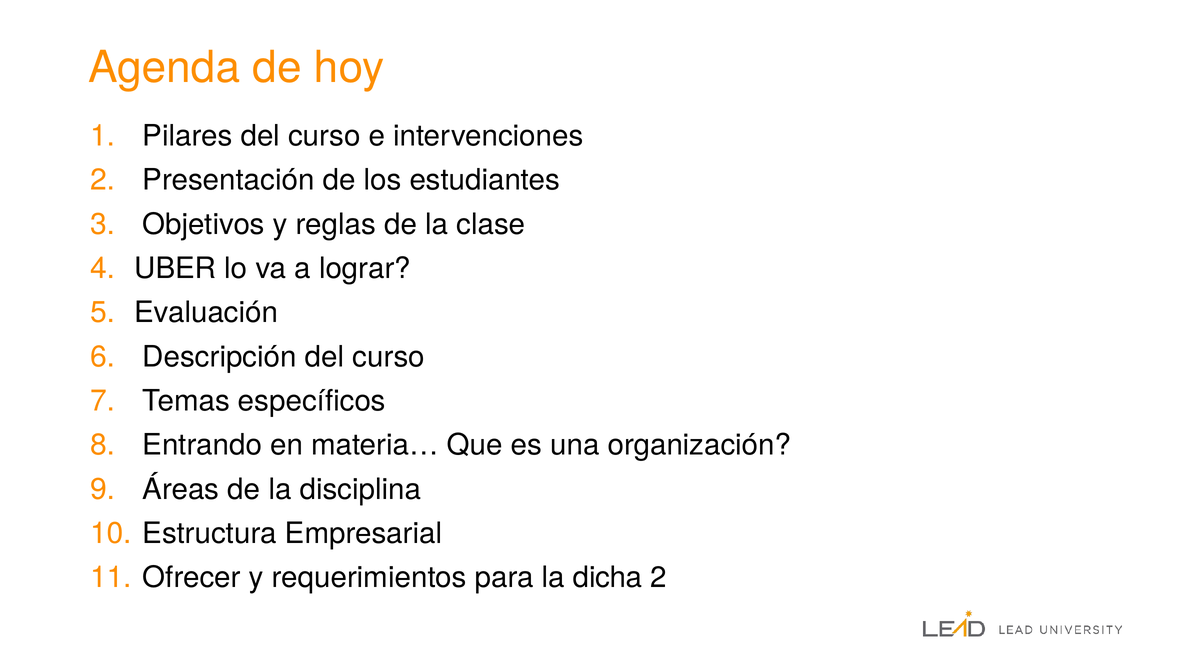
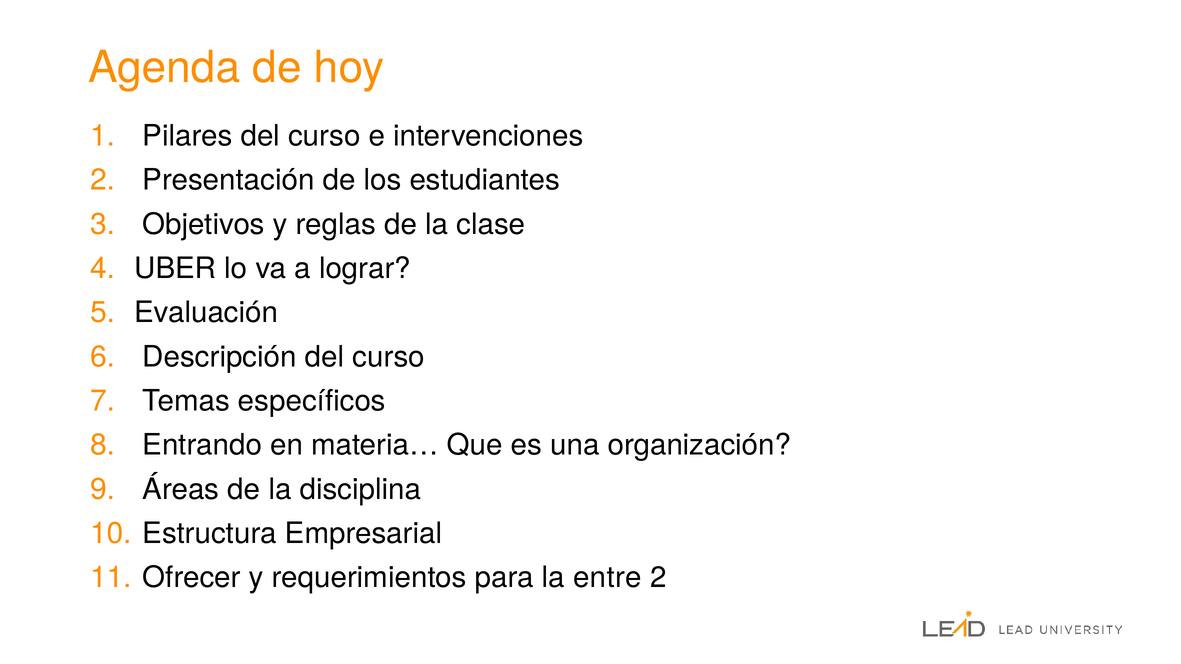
dicha: dicha -> entre (607, 578)
